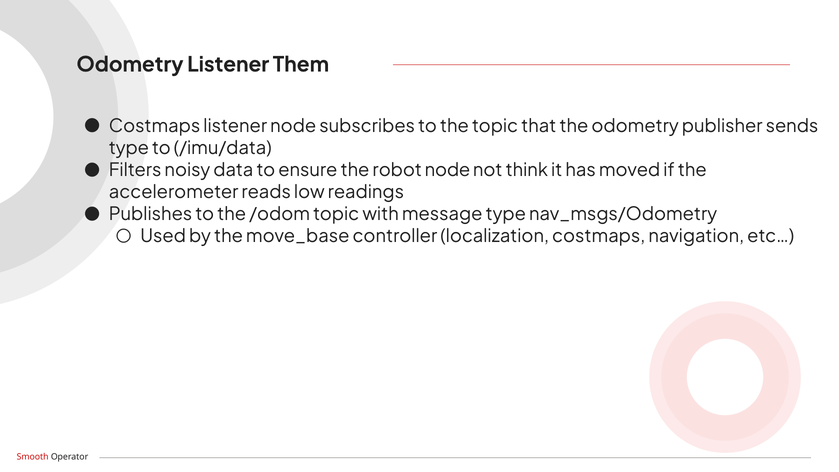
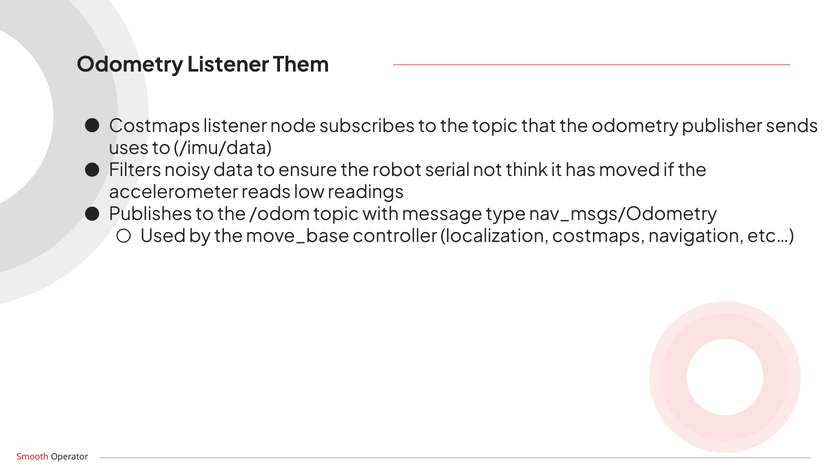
type: type -> uses (129, 148)
robot node: node -> serial (447, 170)
